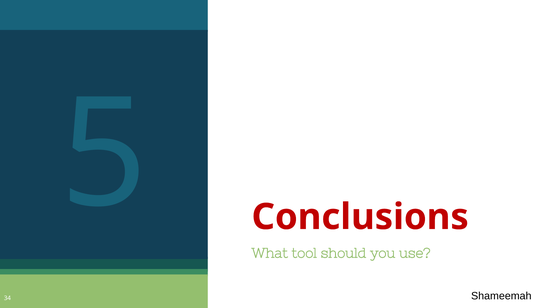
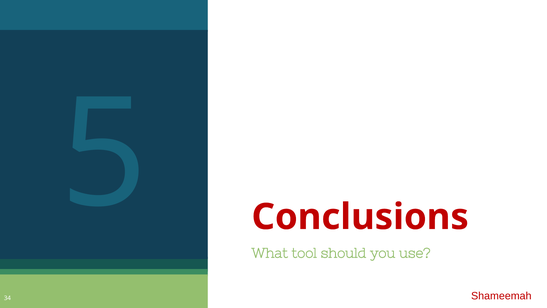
Shameemah colour: black -> red (501, 296)
